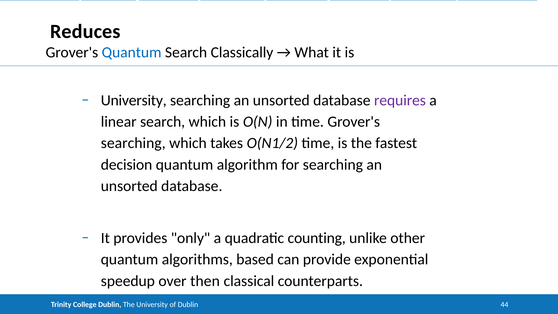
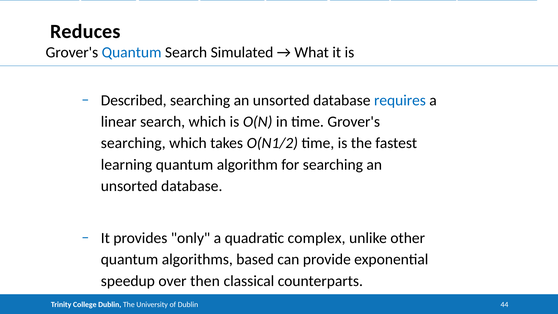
Classically: Classically -> Simulated (242, 52)
University: University -> Described (134, 100)
requires colour: purple -> blue (400, 100)
decision: decision -> learning (127, 165)
counting: counting -> complex (317, 238)
